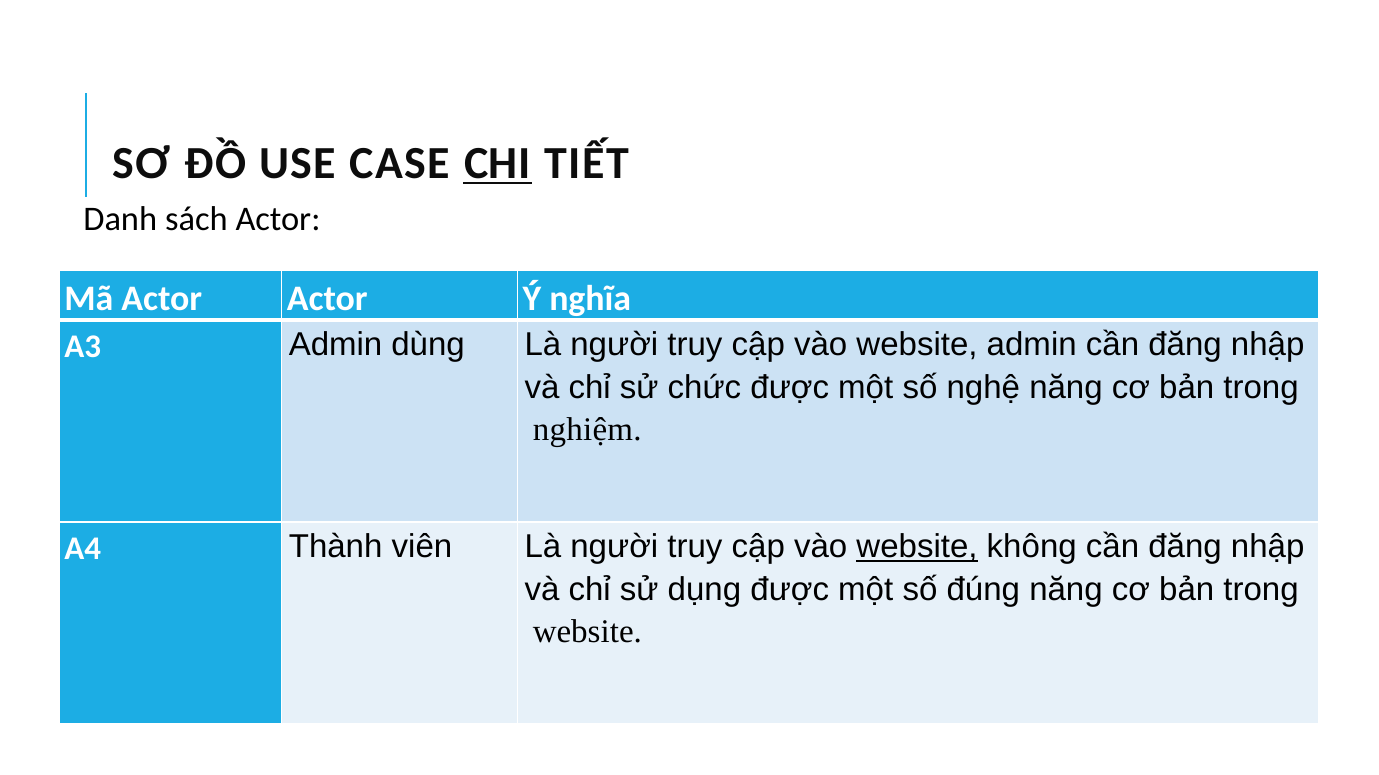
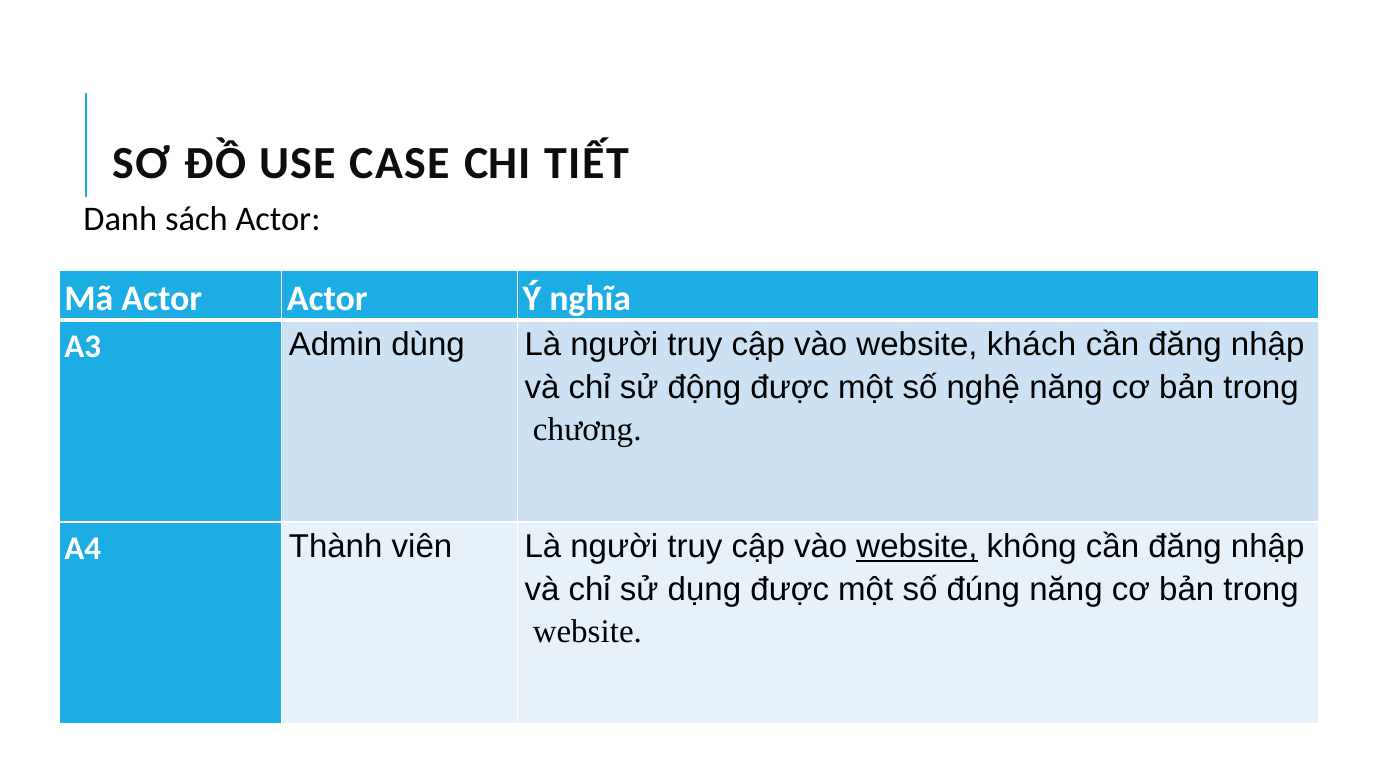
CHI underline: present -> none (497, 163)
website admin: admin -> khách (1032, 345)
chức: chức -> động (704, 388)
nghiệm: nghiệm -> chương (587, 430)
